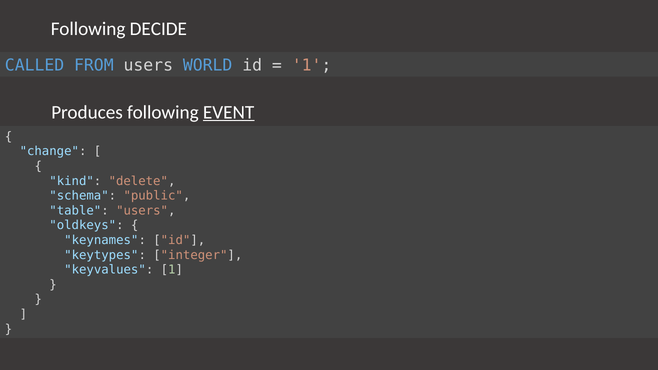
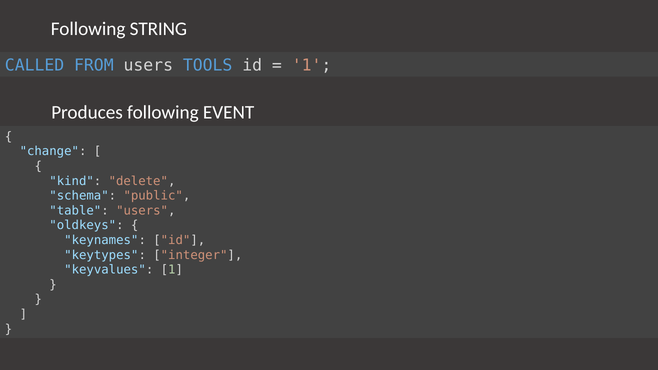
DECIDE: DECIDE -> STRING (158, 29)
WORLD: WORLD -> TOOLS (208, 66)
EVENT underline: present -> none (229, 112)
